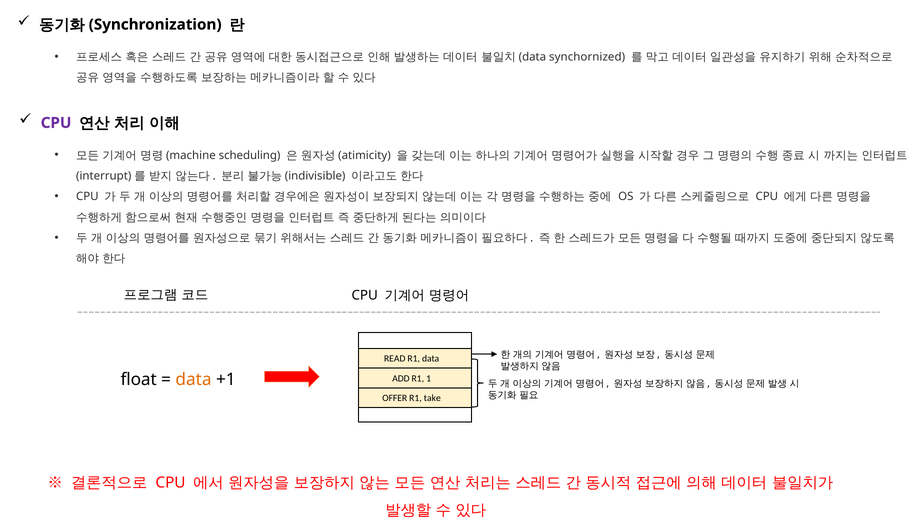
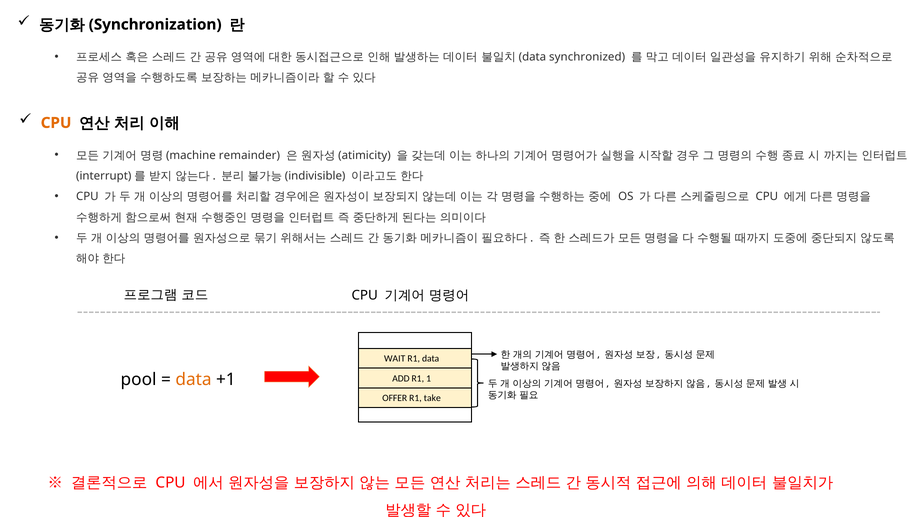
synchornized: synchornized -> synchronized (587, 57)
CPU colour: purple -> orange (56, 123)
scheduling: scheduling -> remainder (249, 155)
READ: READ -> WAIT (395, 358)
float: float -> pool (139, 379)
